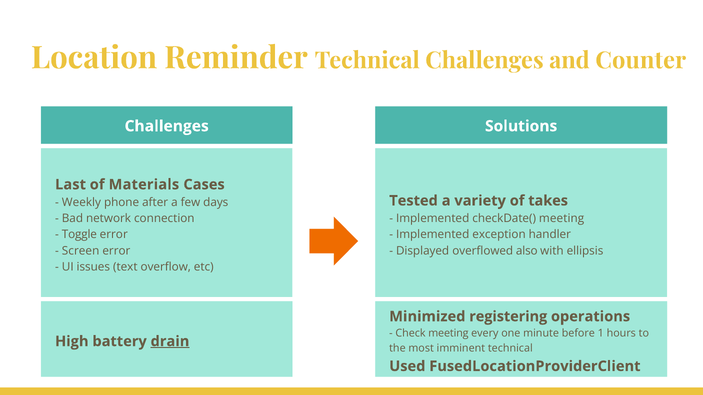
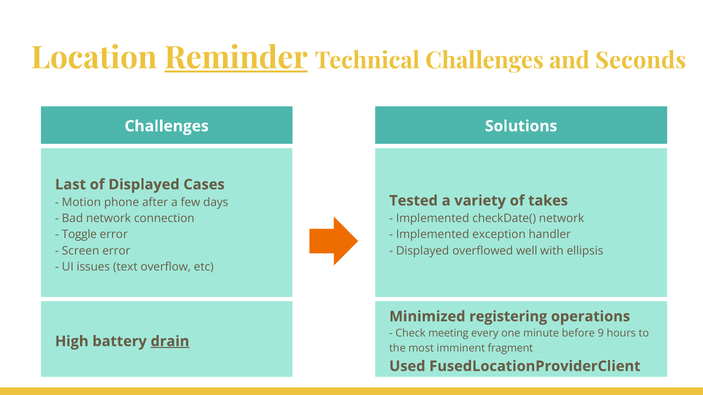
Reminder underline: none -> present (236, 58)
Counter: Counter -> Seconds (641, 61)
of Materials: Materials -> Displayed (144, 185)
Weekly: Weekly -> Motion (81, 202)
checkDate( meeting: meeting -> network (562, 219)
also: also -> well (527, 251)
1: 1 -> 9 (601, 334)
imminent technical: technical -> fragment (510, 348)
